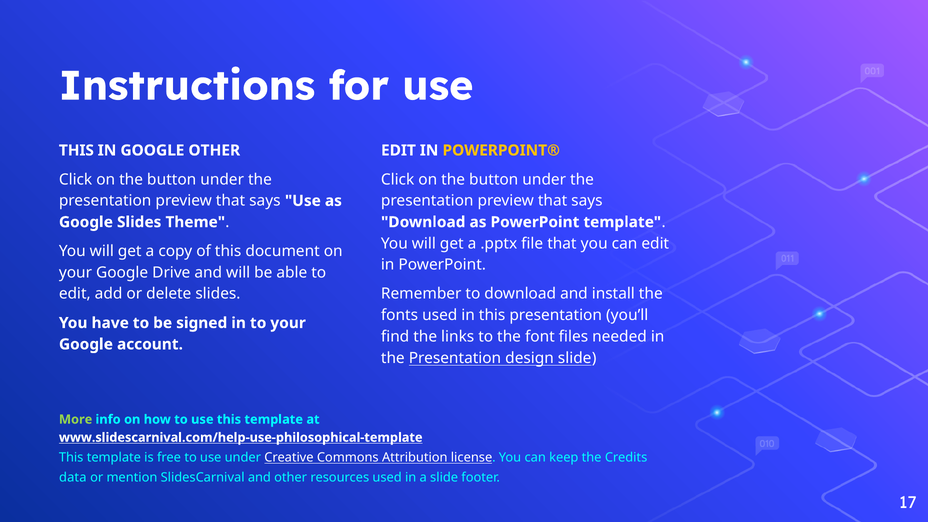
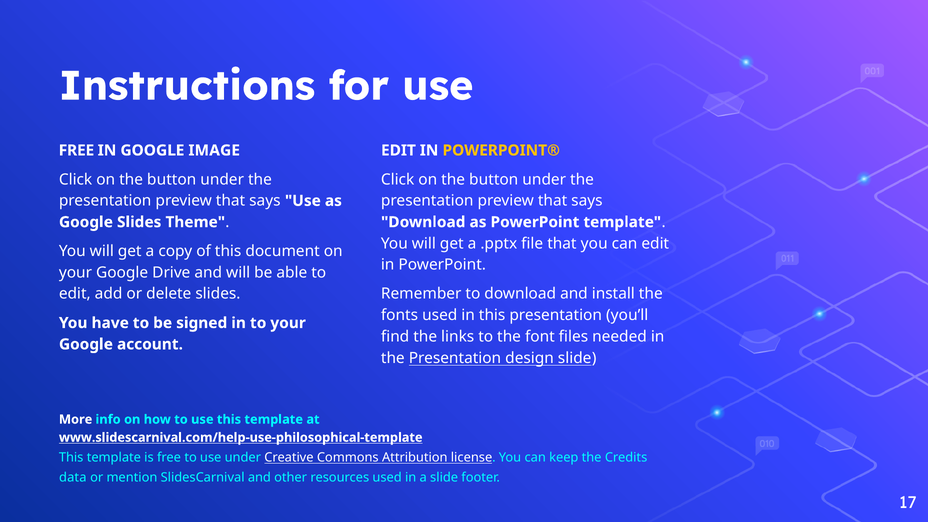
THIS: THIS -> FREE (76, 150)
GOOGLE OTHER: OTHER -> IMAGE (214, 150)
More colour: light green -> white (76, 419)
